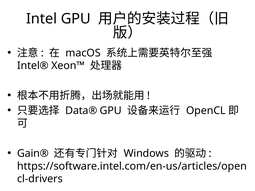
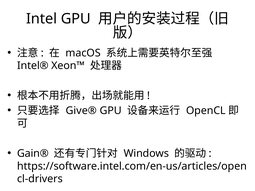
Data®: Data® -> Give® (81, 111)
